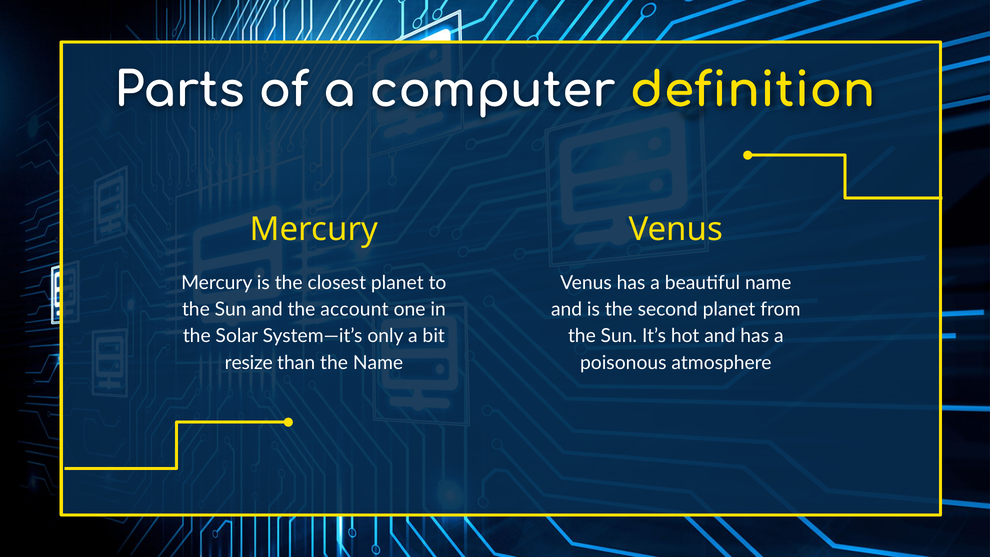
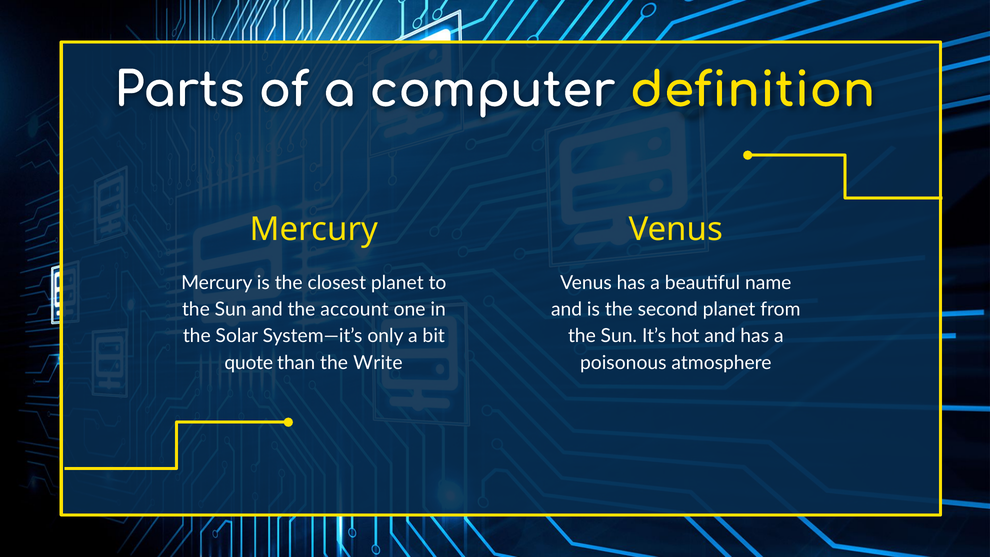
resize: resize -> quote (249, 363)
the Name: Name -> Write (378, 363)
